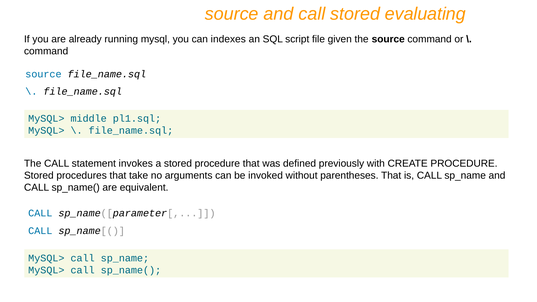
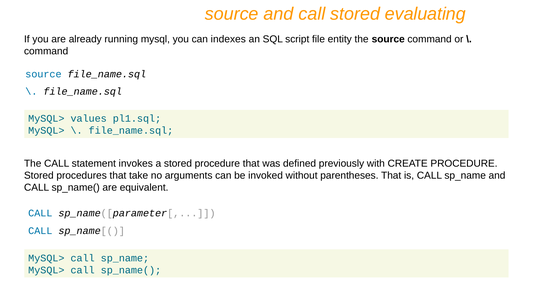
given: given -> entity (340, 39)
middle: middle -> values (89, 119)
